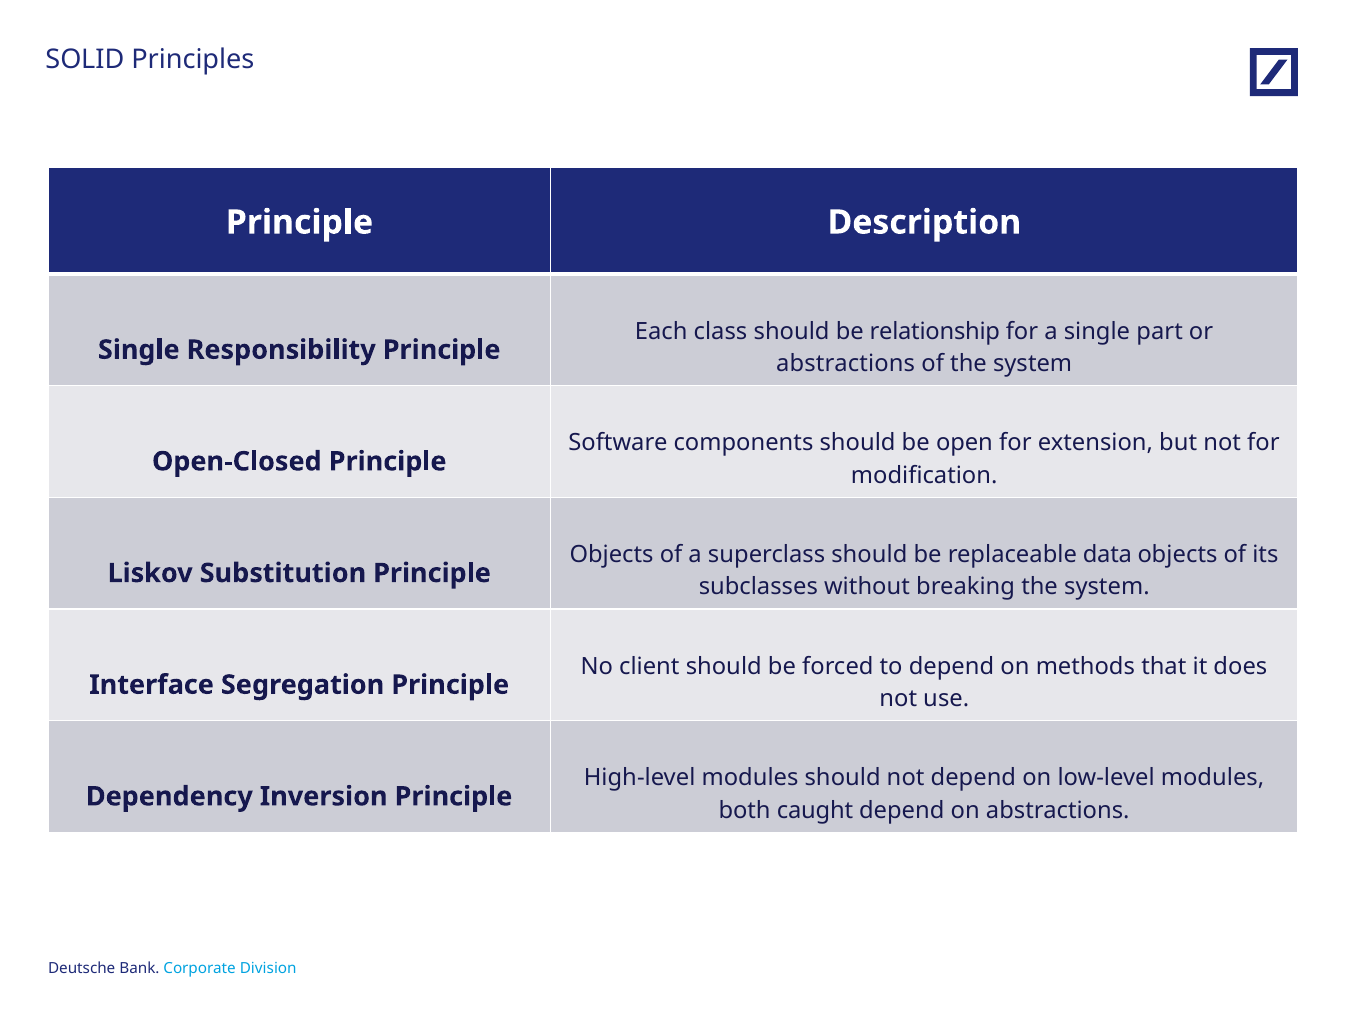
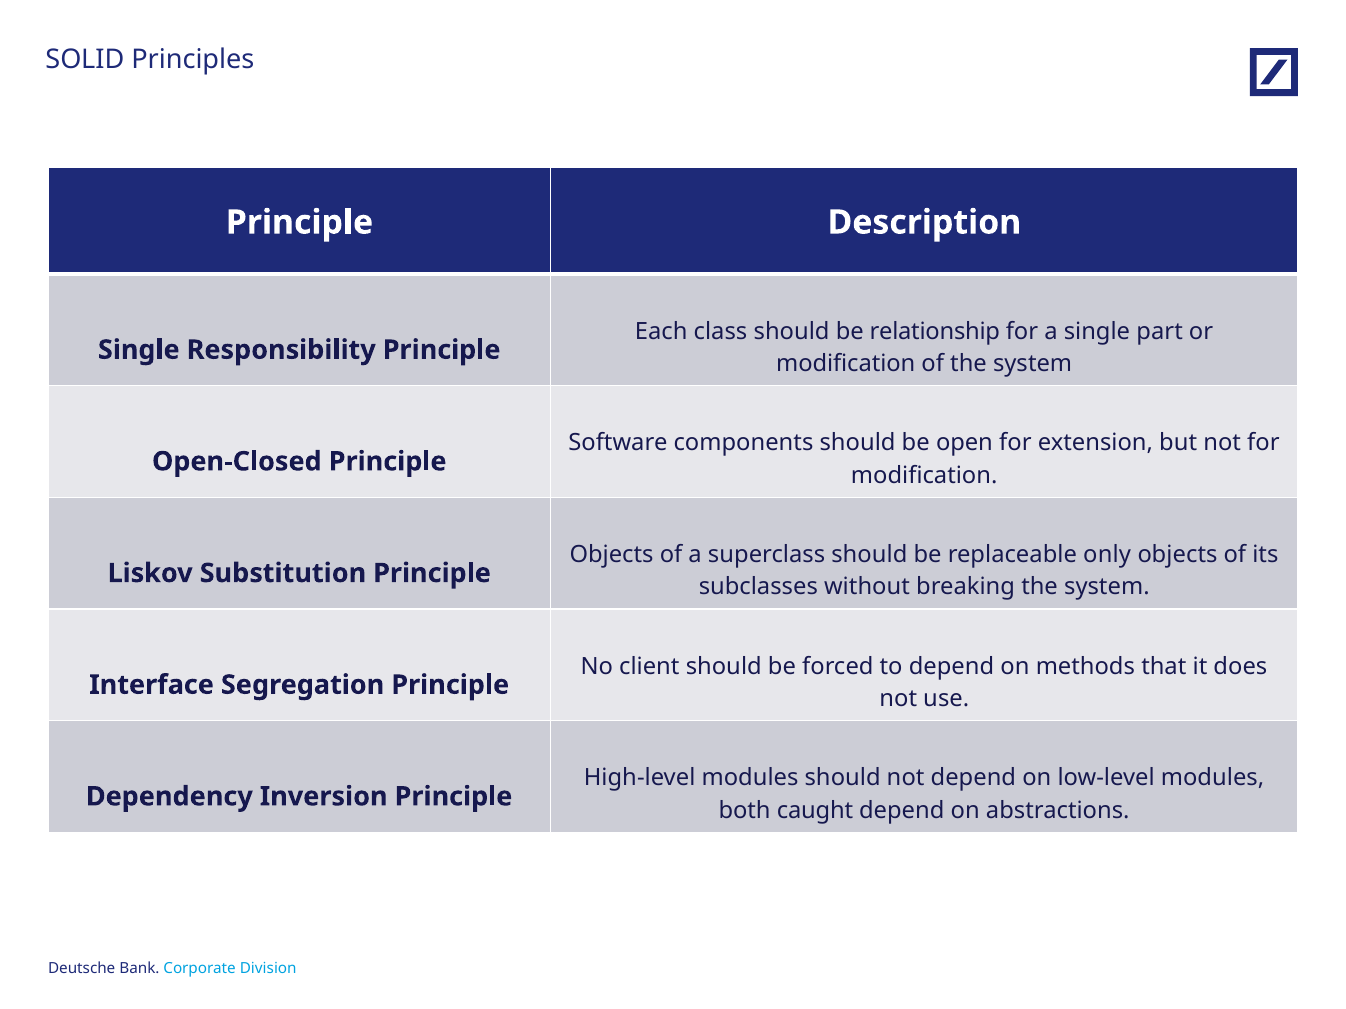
abstractions: abstractions -> modification (846, 364)
data: data -> only (1107, 555)
